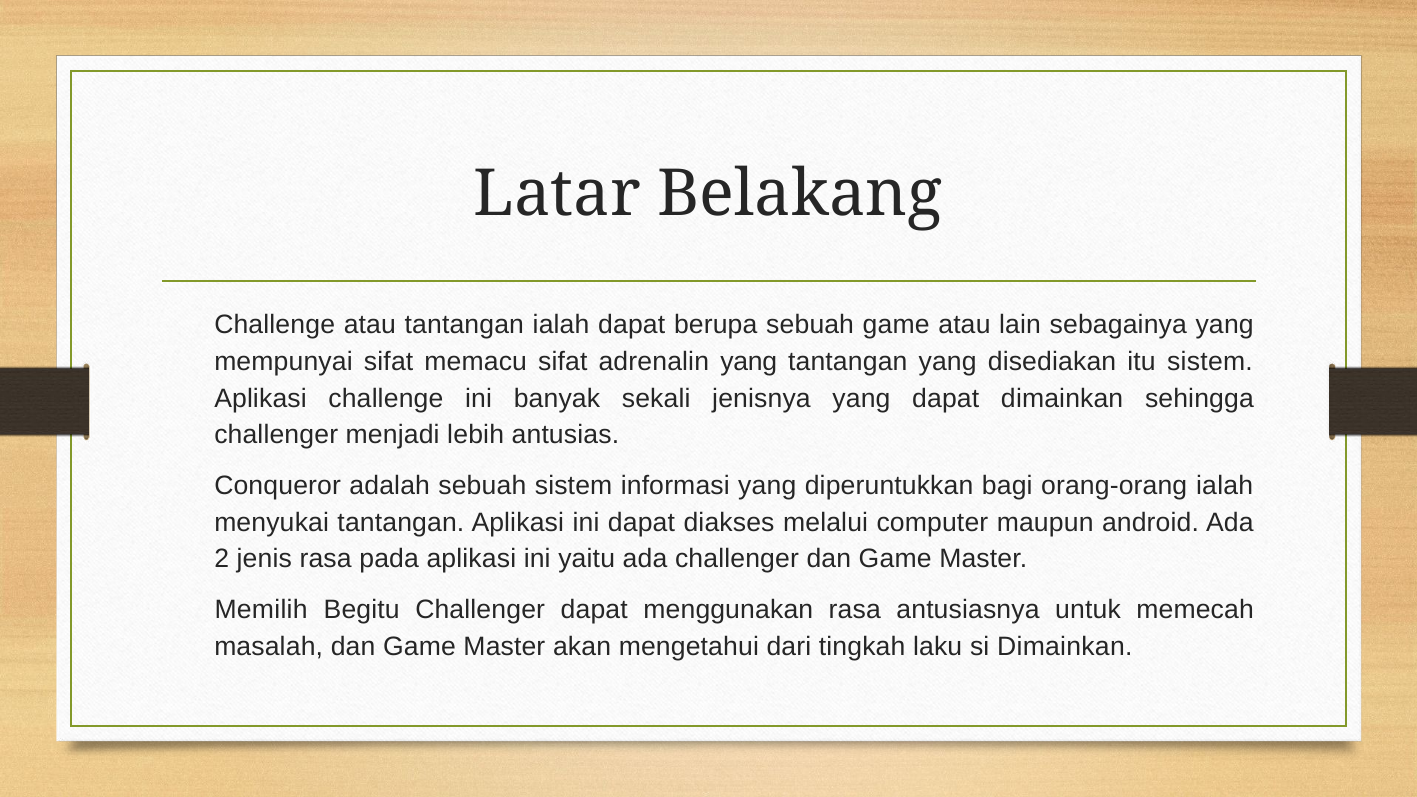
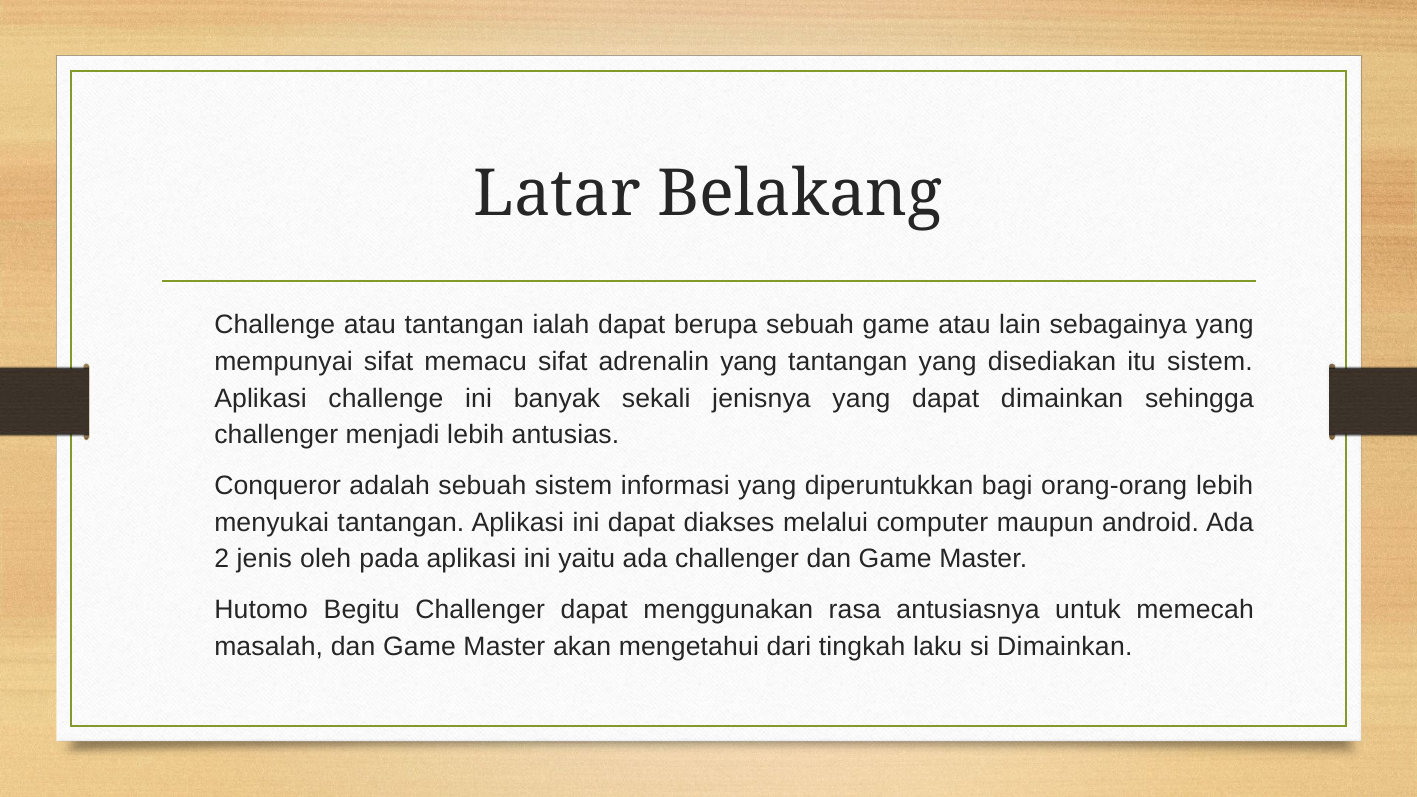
orang-orang ialah: ialah -> lebih (1225, 486)
jenis rasa: rasa -> oleh (326, 559)
Memilih: Memilih -> Hutomo (261, 610)
